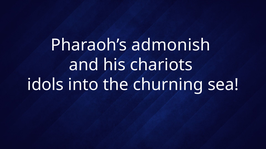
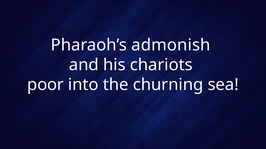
idols: idols -> poor (45, 85)
